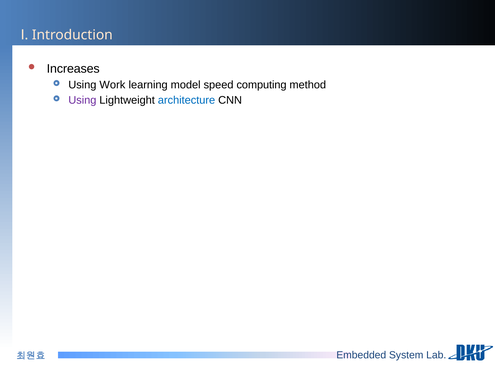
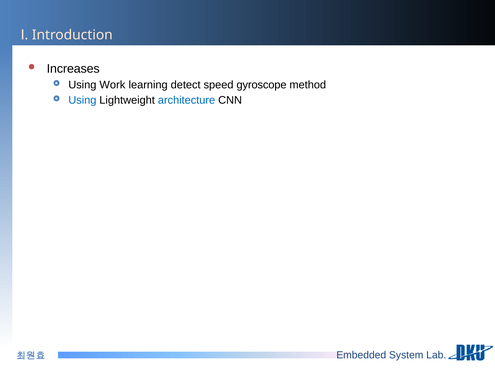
model: model -> detect (186, 85)
computing: computing -> gyroscope (262, 85)
Using colour: purple -> blue (82, 100)
